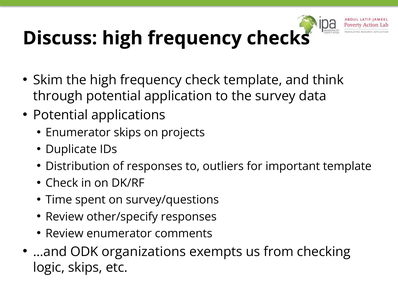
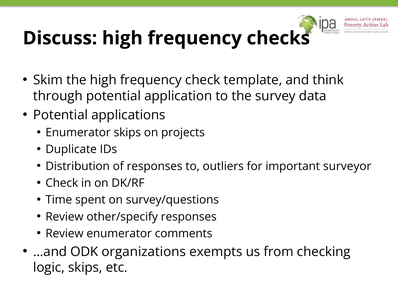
important template: template -> surveyor (347, 166)
